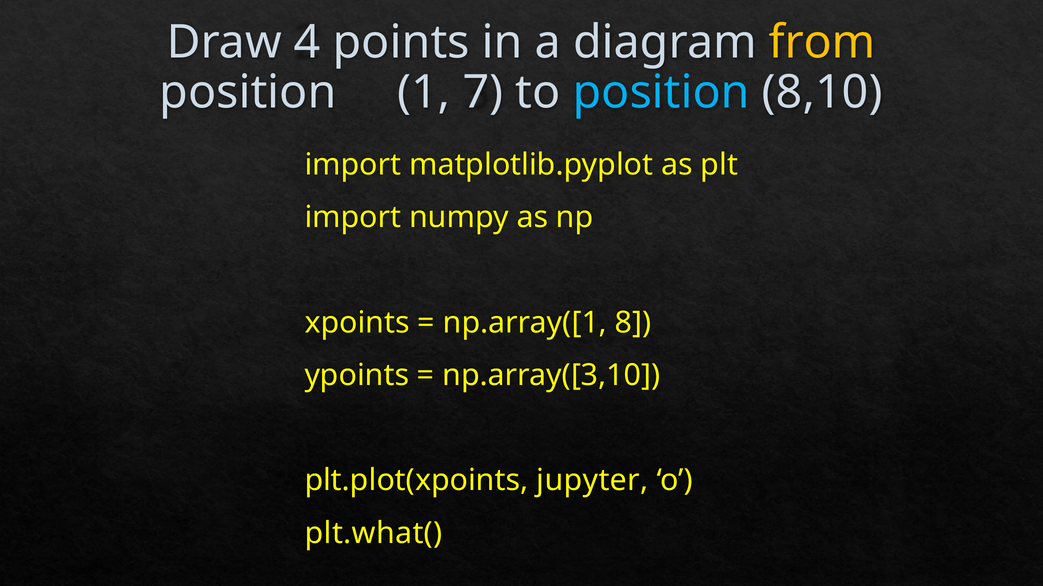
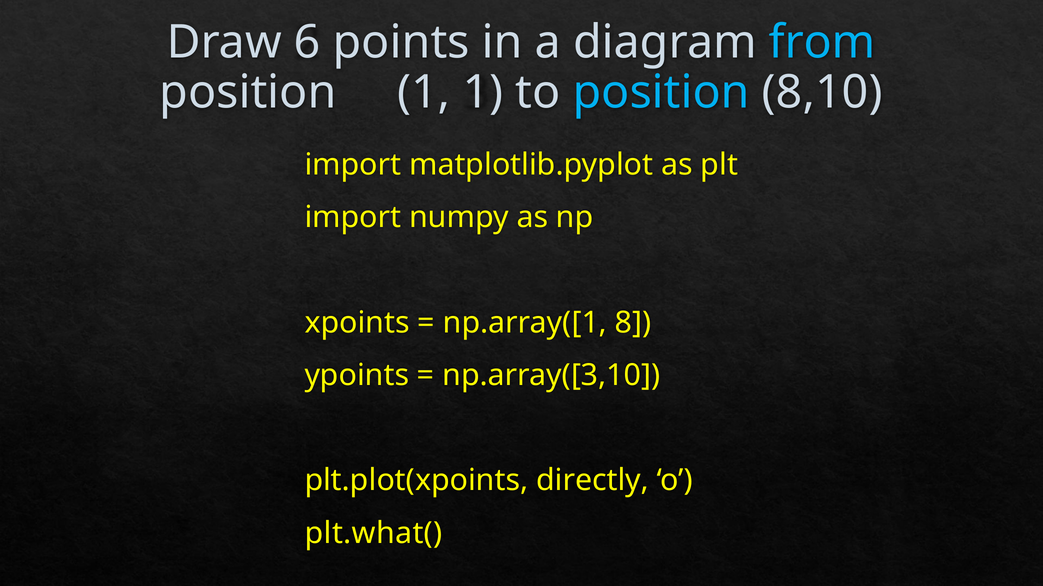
4: 4 -> 6 (307, 42)
from colour: yellow -> light blue (822, 42)
1 7: 7 -> 1 (483, 93)
jupyter: jupyter -> directly (593, 481)
